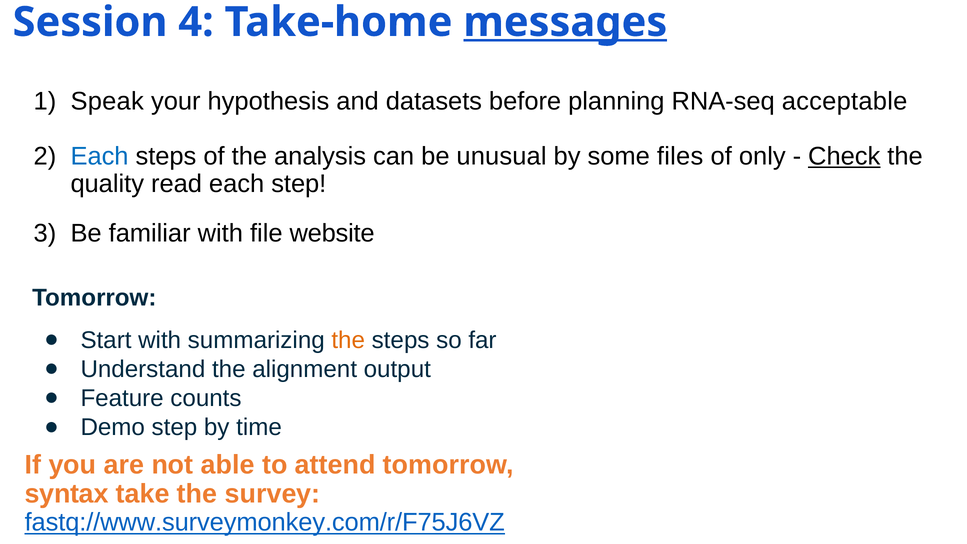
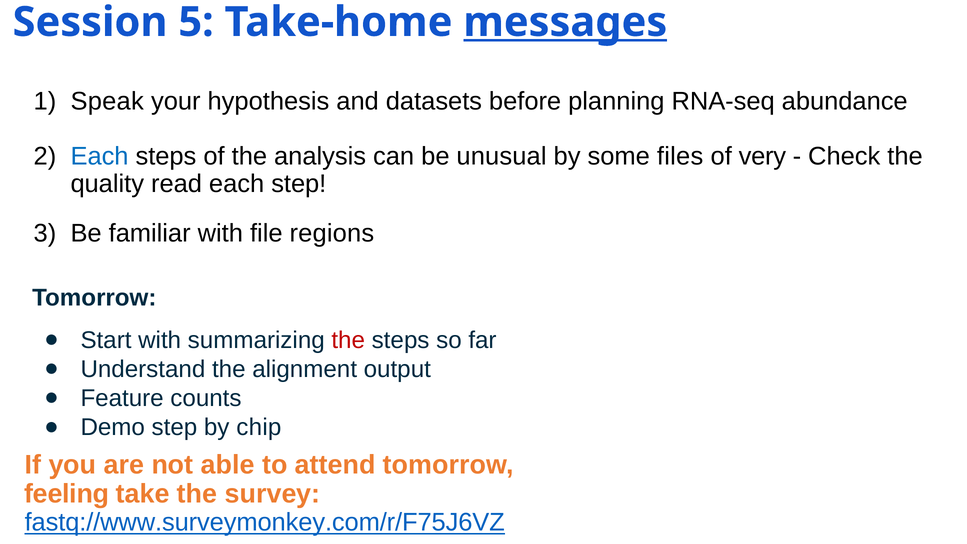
4: 4 -> 5 (196, 22)
acceptable: acceptable -> abundance (845, 101)
only: only -> very (762, 156)
Check underline: present -> none (844, 156)
website: website -> regions (332, 233)
the colour: orange -> red (348, 340)
time: time -> chip (259, 427)
syntax: syntax -> feeling (67, 494)
